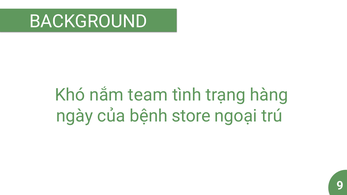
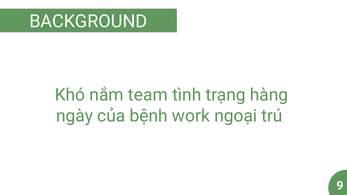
store: store -> work (191, 116)
